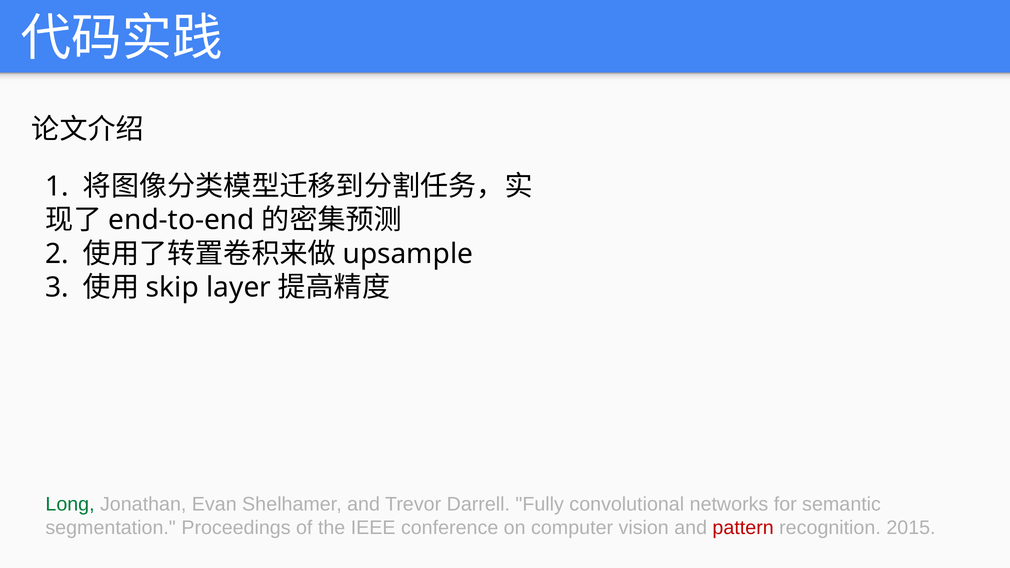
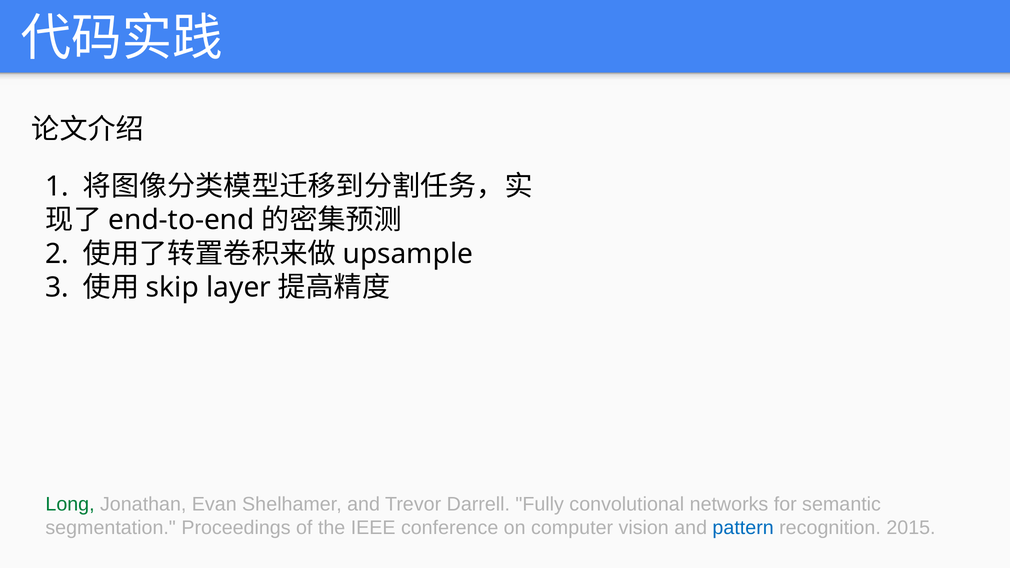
pattern colour: red -> blue (743, 528)
